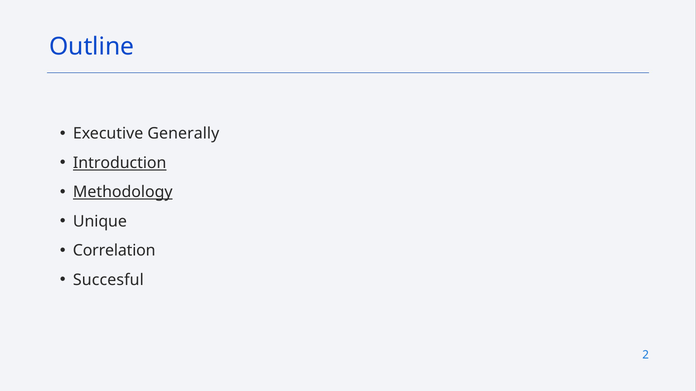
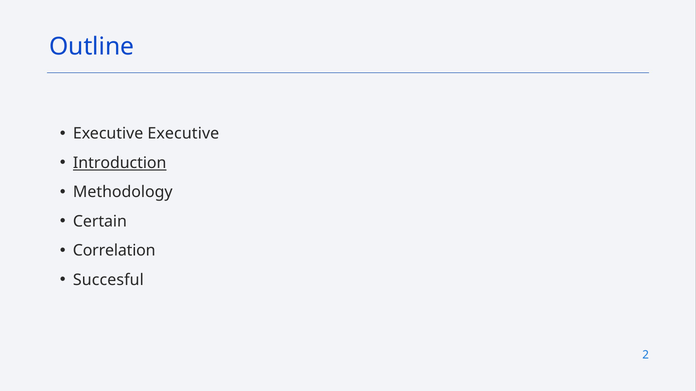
Executive Generally: Generally -> Executive (183, 134)
Methodology underline: present -> none (123, 192)
Unique: Unique -> Certain (100, 222)
